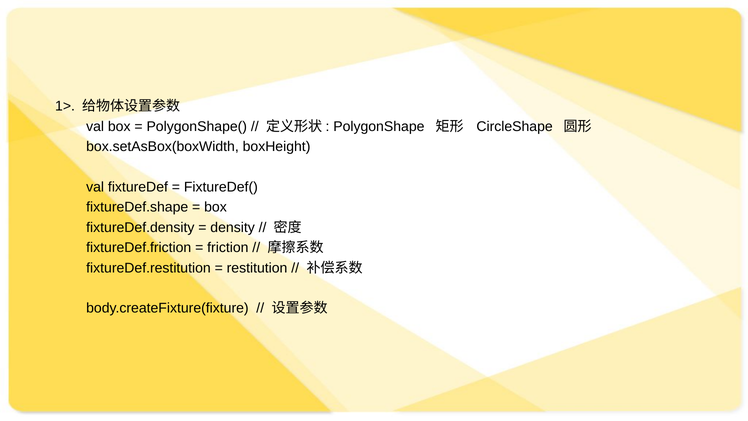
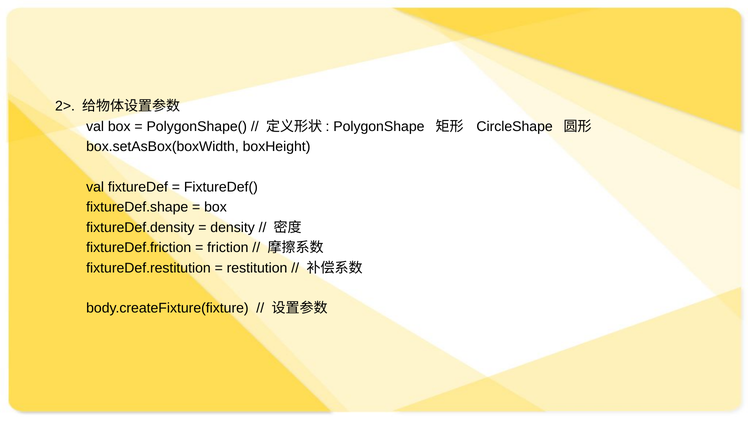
1>: 1> -> 2> (65, 106)
